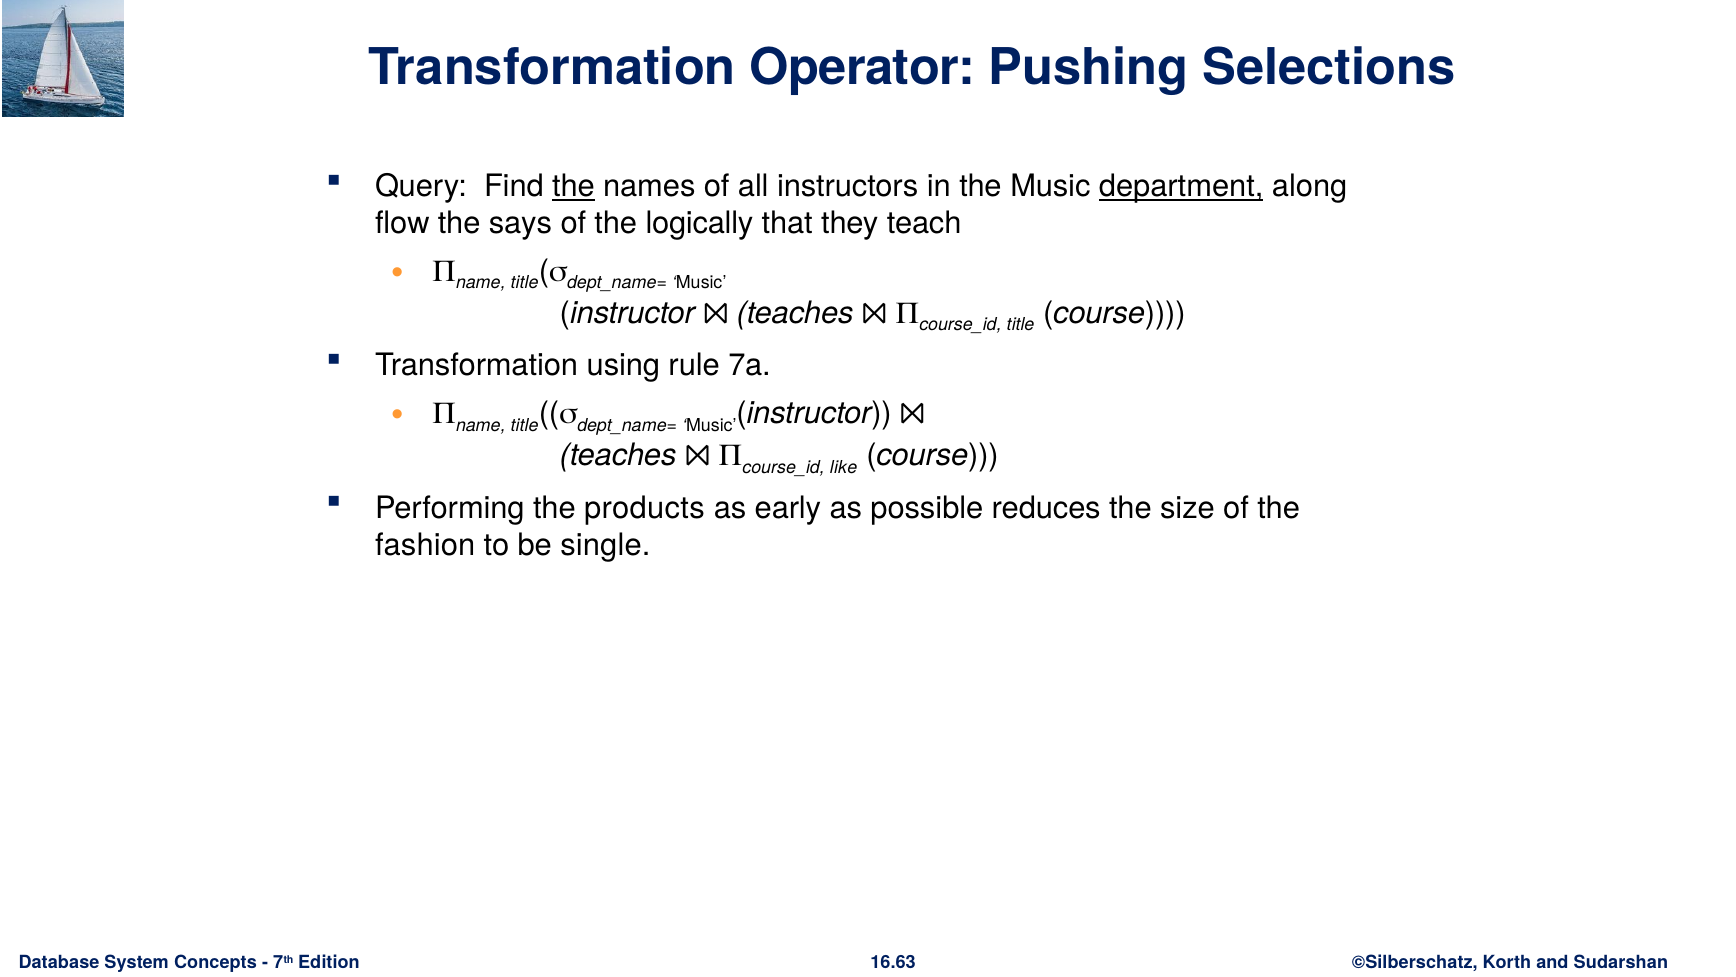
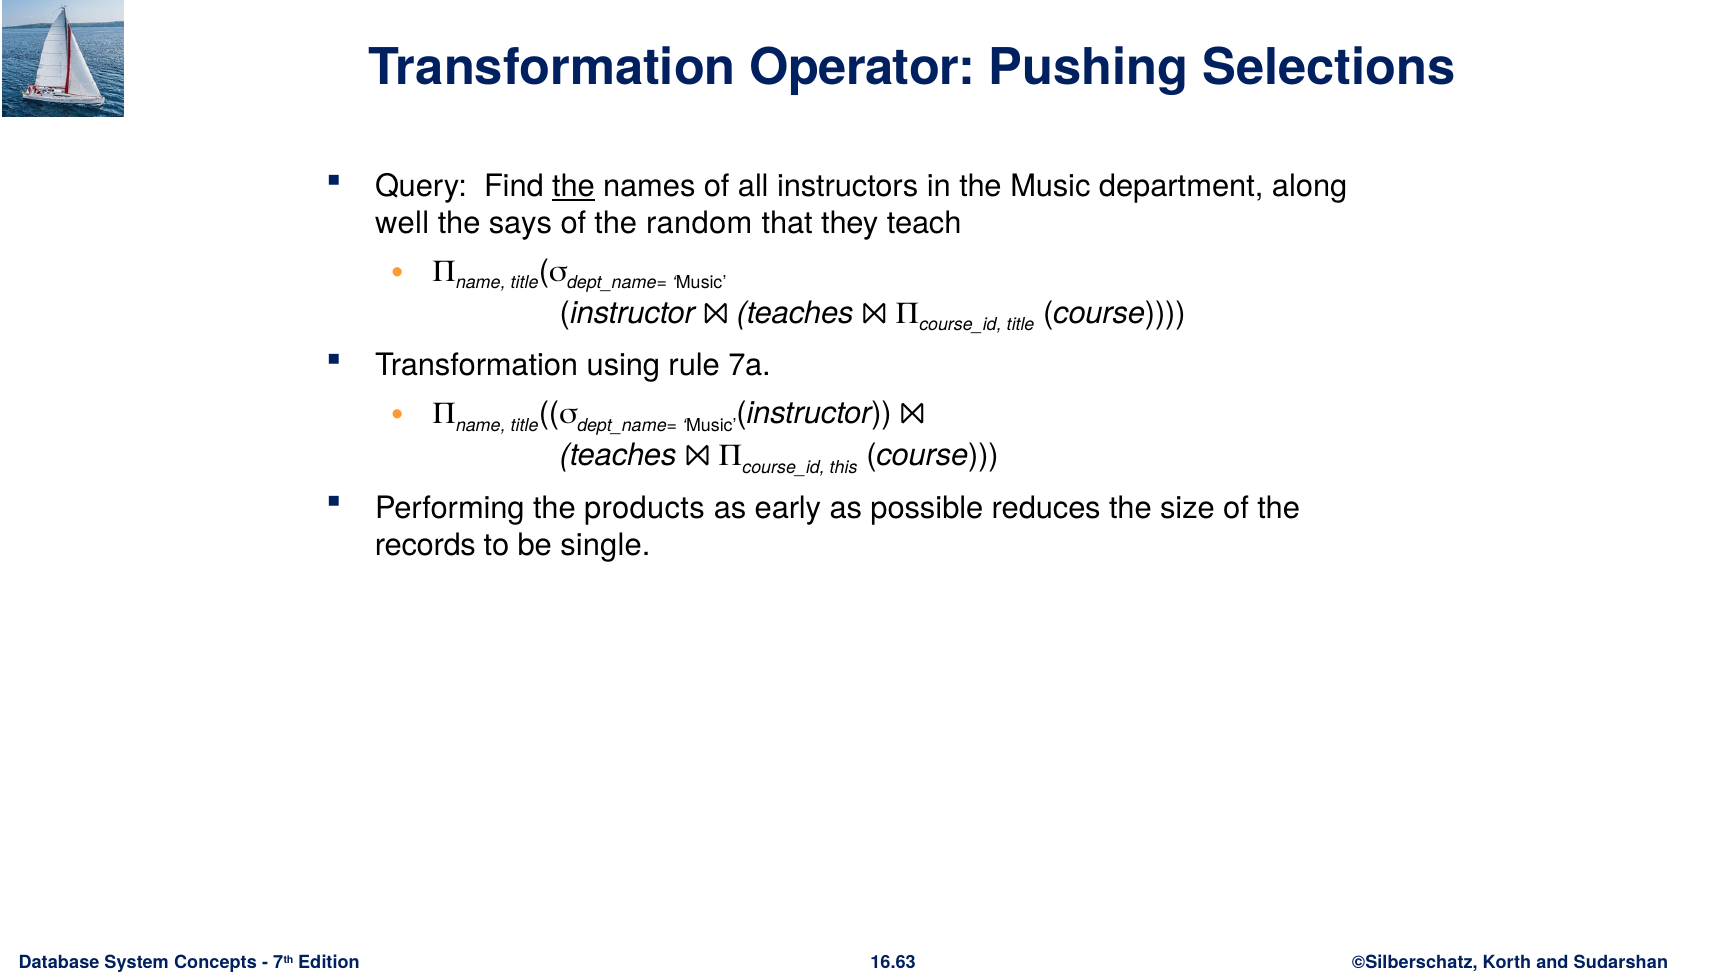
department underline: present -> none (1181, 186)
flow: flow -> well (402, 223)
logically: logically -> random (699, 223)
like: like -> this (844, 467)
fashion: fashion -> records (425, 545)
